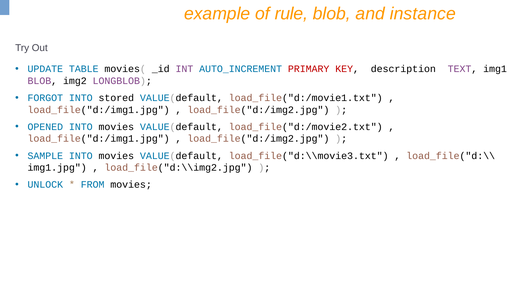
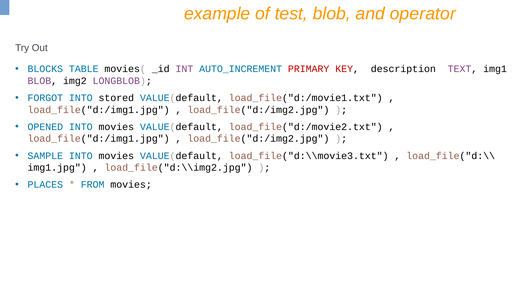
rule: rule -> test (291, 14)
instance: instance -> operator (423, 14)
UPDATE: UPDATE -> BLOCKS (45, 69)
UNLOCK: UNLOCK -> PLACES (45, 185)
